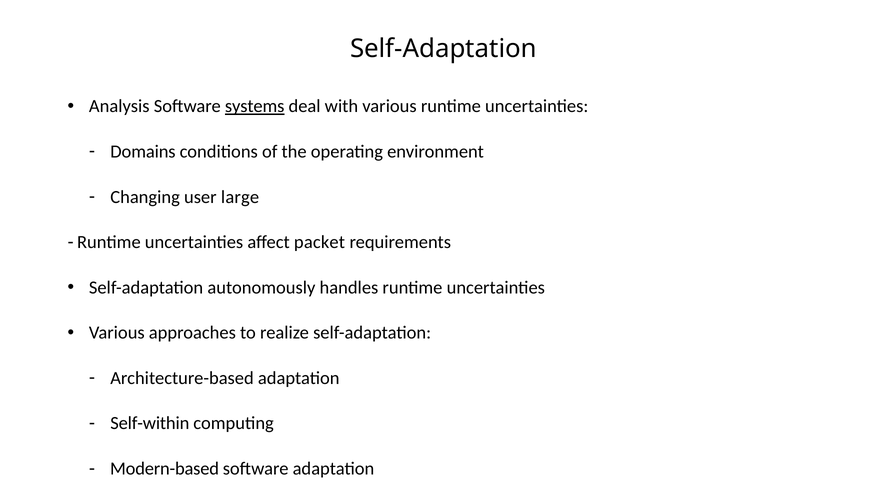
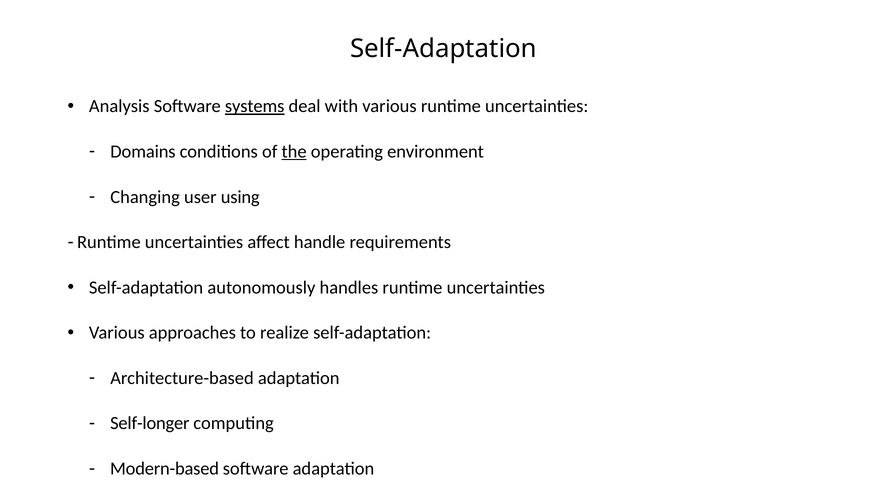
the underline: none -> present (294, 152)
large: large -> using (240, 197)
packet: packet -> handle (320, 242)
Self-within: Self-within -> Self-longer (150, 423)
